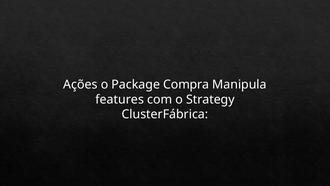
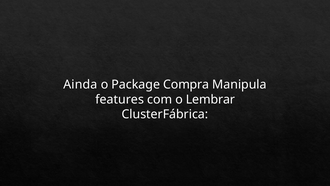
Ações: Ações -> Ainda (80, 84)
Strategy: Strategy -> Lembrar (210, 99)
